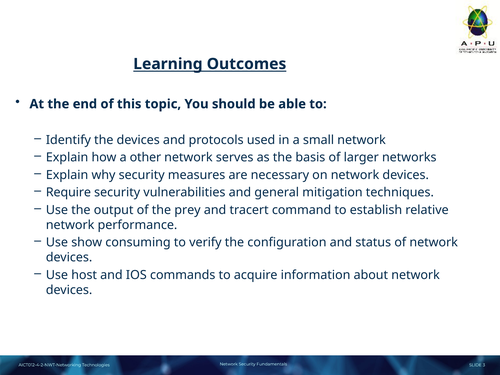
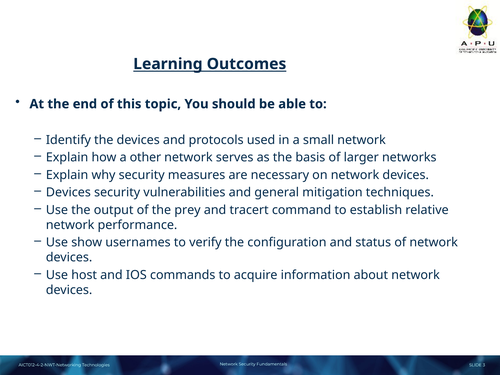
Require: Require -> Devices (68, 192)
consuming: consuming -> usernames (138, 242)
